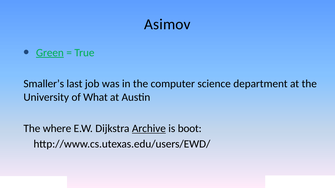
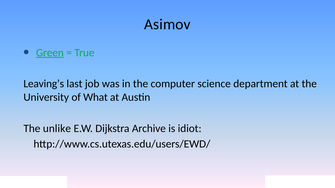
Smaller’s: Smaller’s -> Leaving’s (44, 84)
where: where -> unlike (57, 129)
Archive underline: present -> none (149, 129)
boot: boot -> idiot (190, 129)
